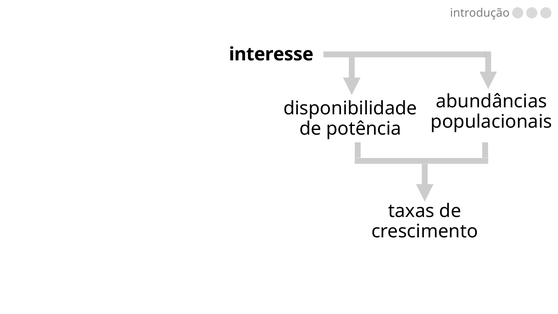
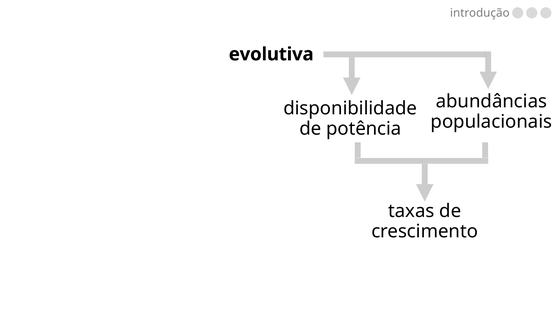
interesse: interesse -> evolutiva (271, 54)
